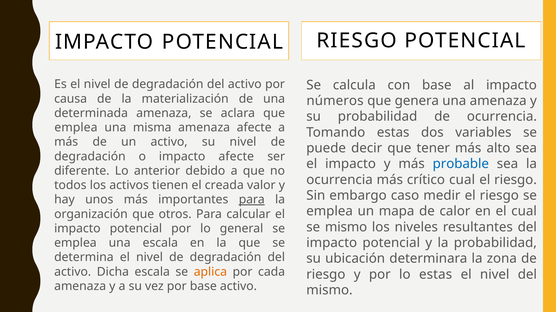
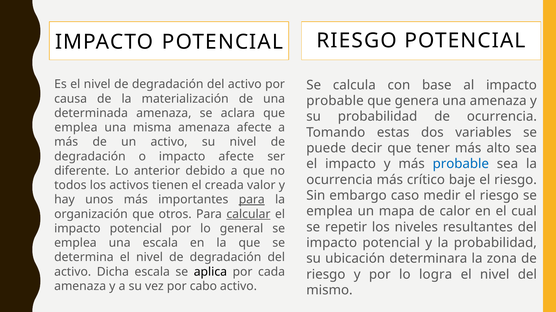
números: números -> probable (335, 101)
crítico cual: cual -> baje (462, 180)
calcular underline: none -> present (248, 215)
se mismo: mismo -> repetir (346, 228)
aplica colour: orange -> black (210, 272)
lo estas: estas -> logra (436, 275)
por base: base -> cabo (203, 287)
